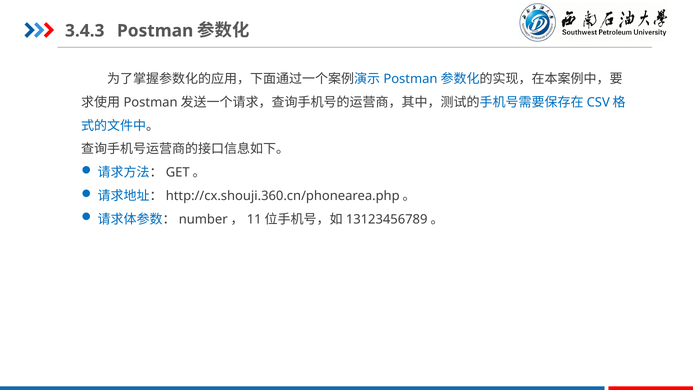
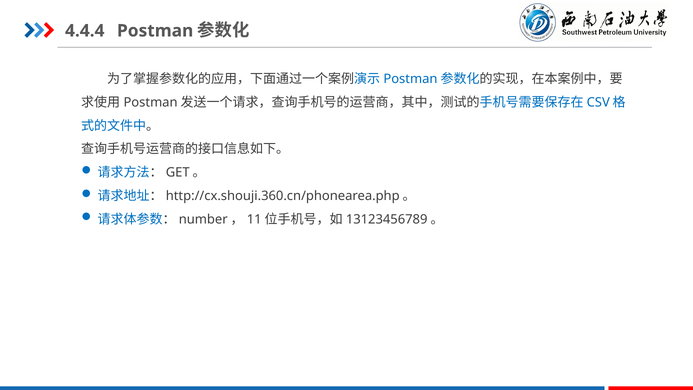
3.4.3: 3.4.3 -> 4.4.4 (85, 31)
